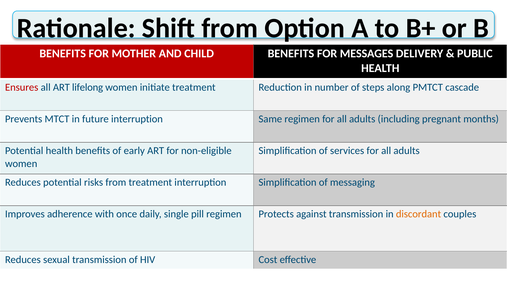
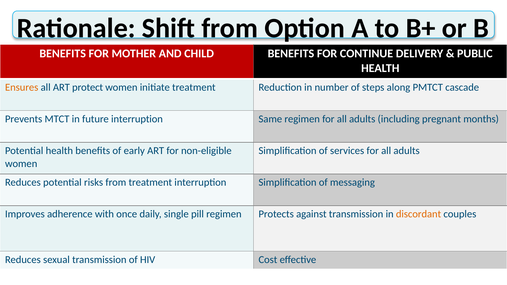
MESSAGES: MESSAGES -> CONTINUE (367, 54)
Ensures colour: red -> orange (22, 87)
lifelong: lifelong -> protect (88, 87)
